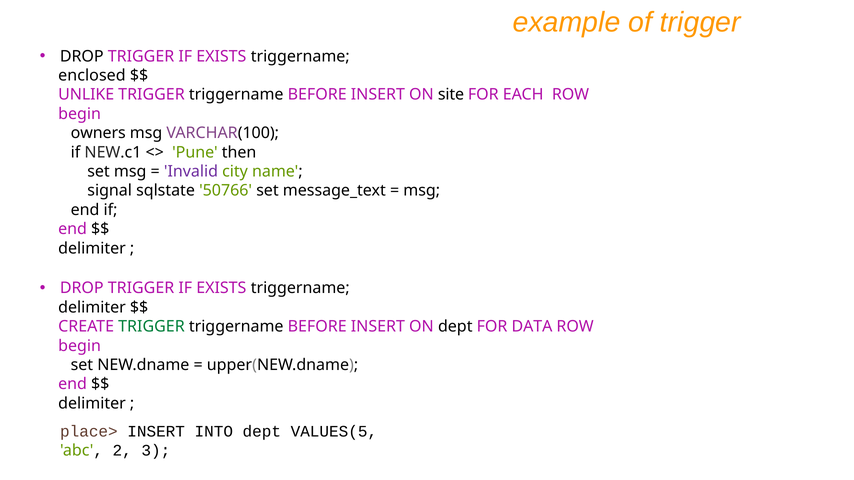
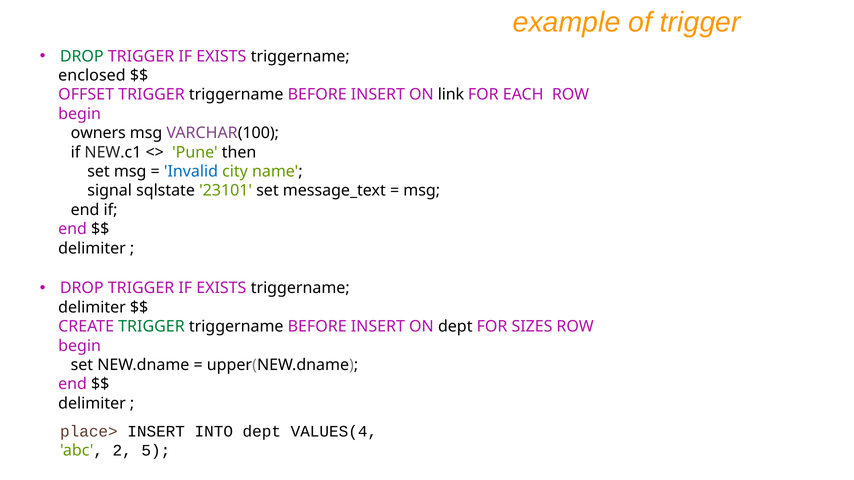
DROP colour: black -> green (82, 56)
UNLIKE: UNLIKE -> OFFSET (86, 95)
site: site -> link (451, 95)
Invalid colour: purple -> blue (191, 172)
50766: 50766 -> 23101 (226, 191)
DATA: DATA -> SIZES (532, 327)
VALUES(5: VALUES(5 -> VALUES(4 (334, 432)
3: 3 -> 5 (156, 451)
